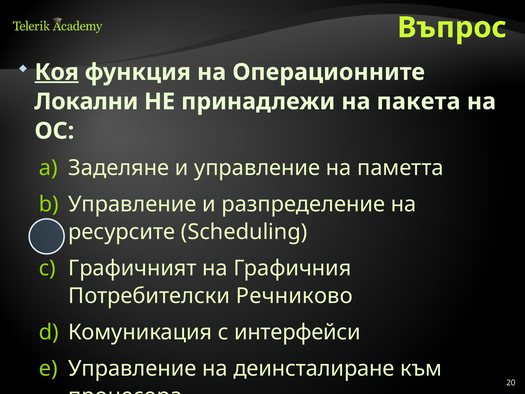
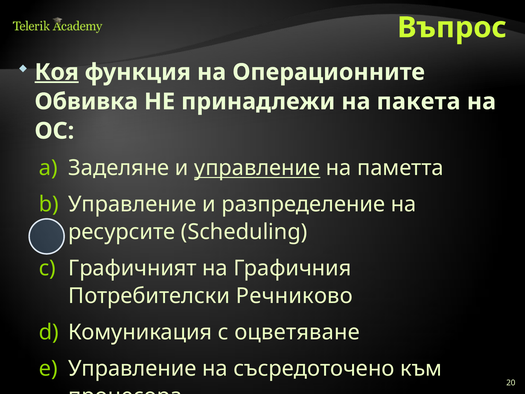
Локални: Локални -> Обвивка (86, 101)
управление underline: none -> present (257, 168)
интерфейси: интерфейси -> оцветяване (297, 332)
деинсталиране: деинсталиране -> съсредоточено (314, 368)
